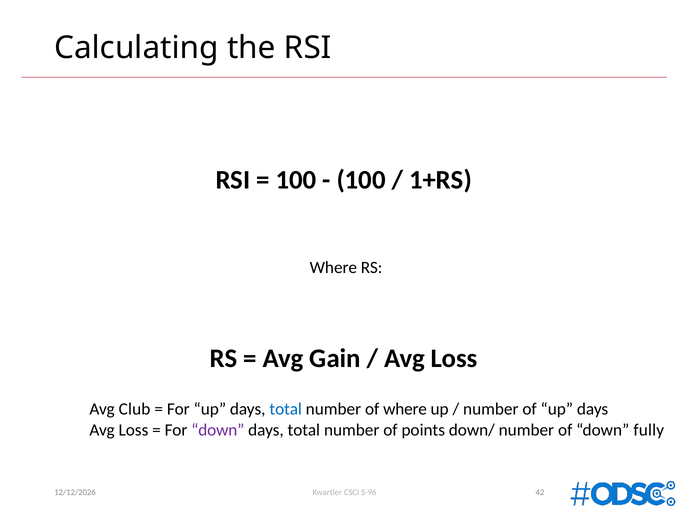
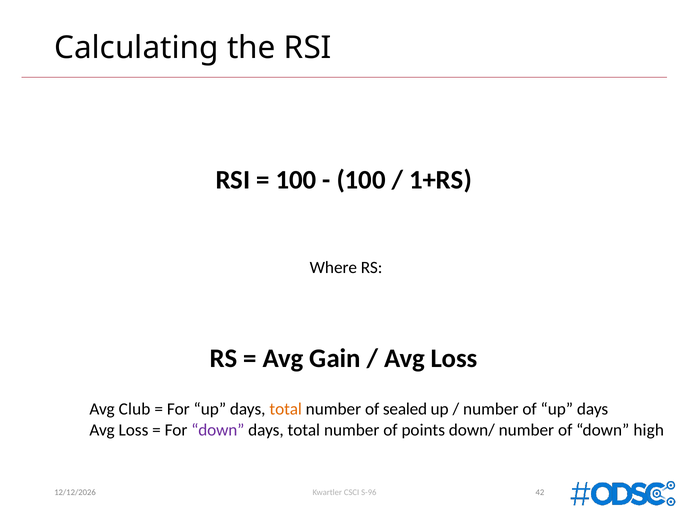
total colour: blue -> orange (286, 410)
of where: where -> sealed (405, 410)
fully: fully -> high (649, 430)
